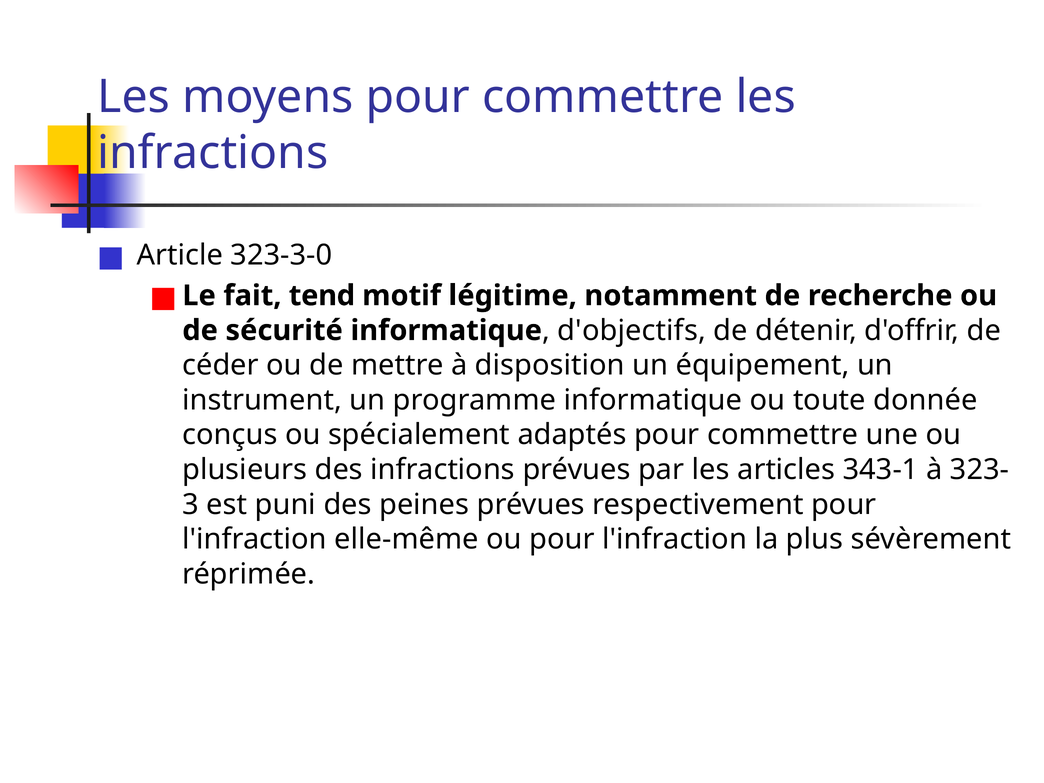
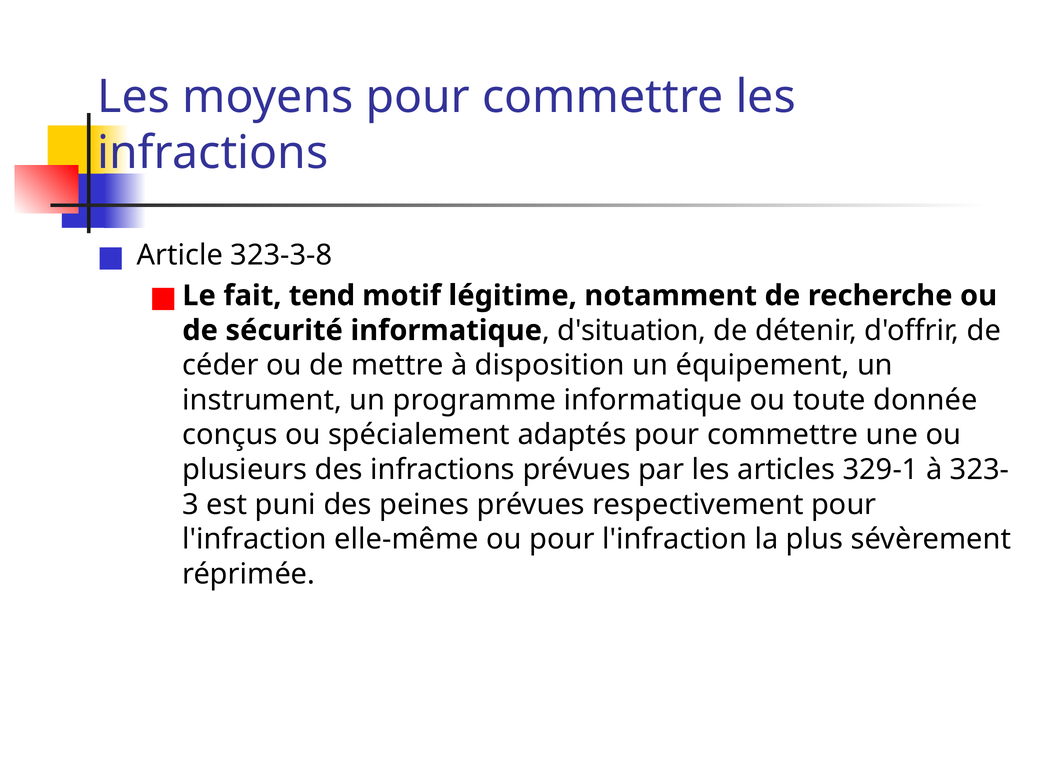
323-3-0: 323-3-0 -> 323-3-8 (281, 255)
d'objectifs: d'objectifs -> d'situation (632, 330)
343-1: 343-1 -> 329-1 (881, 470)
